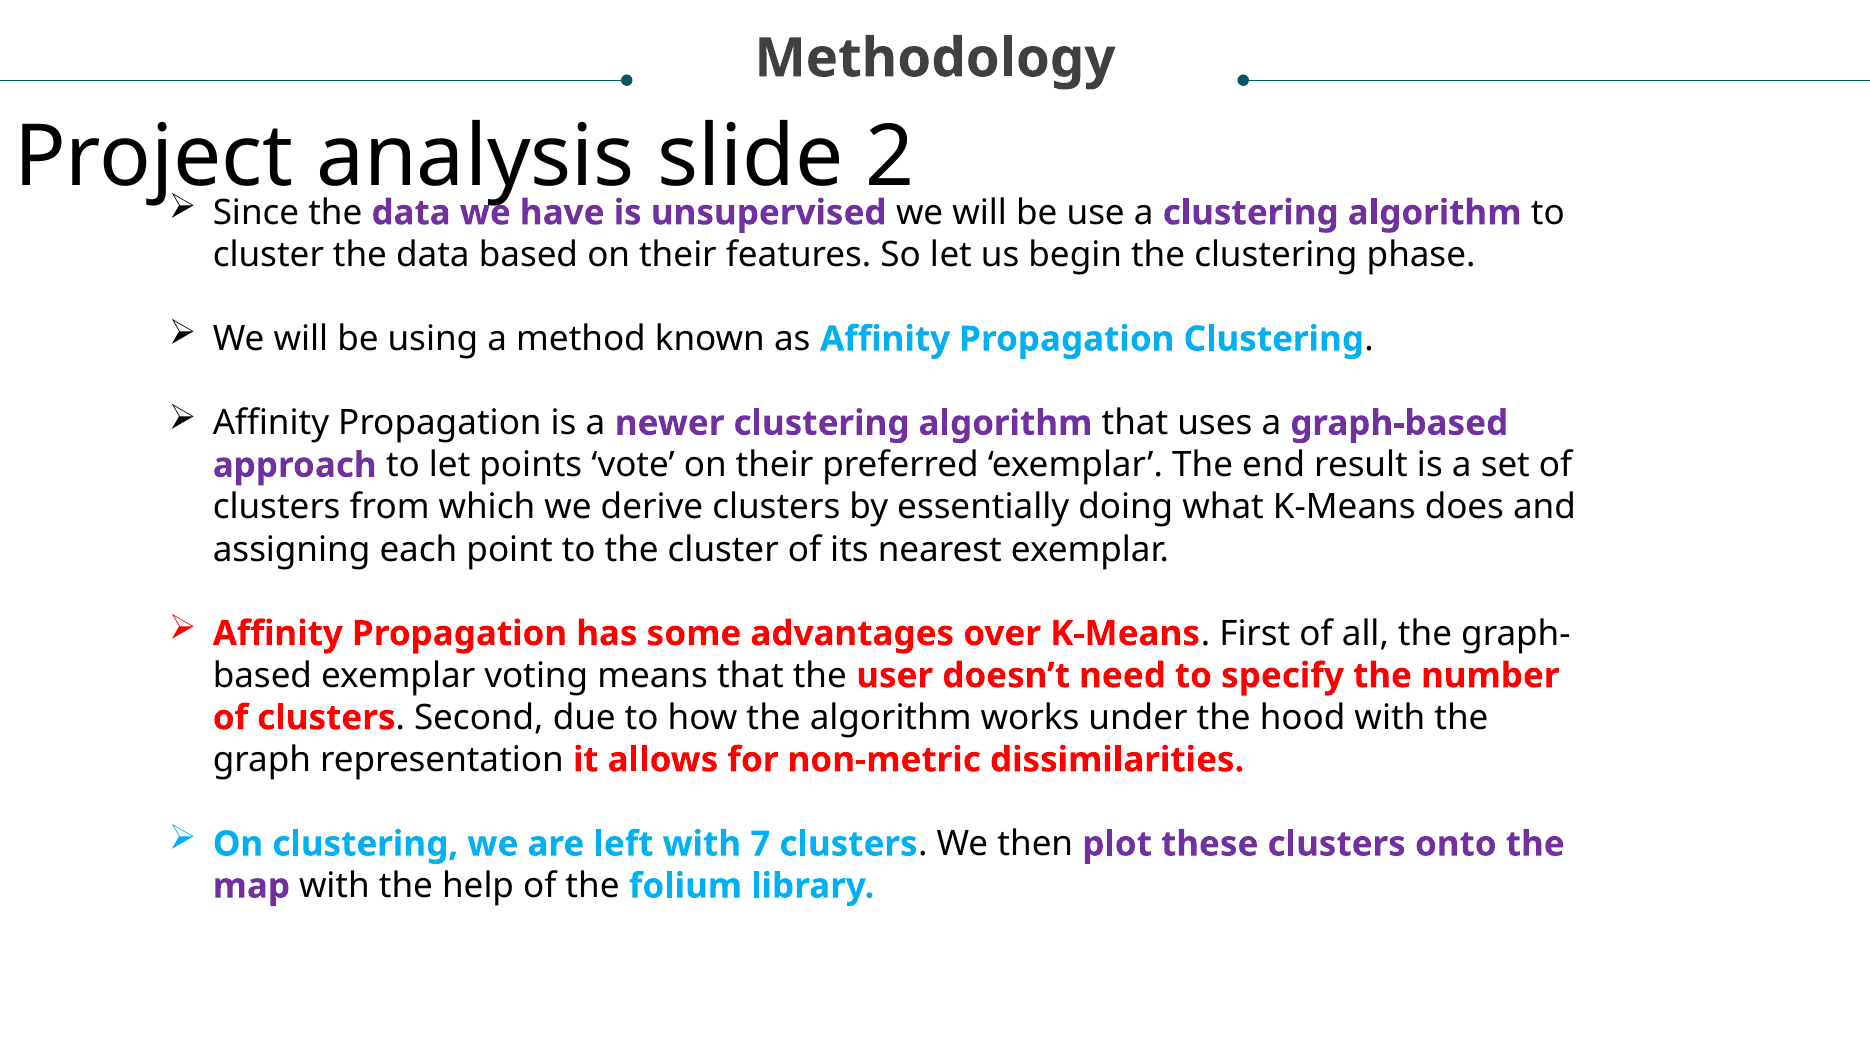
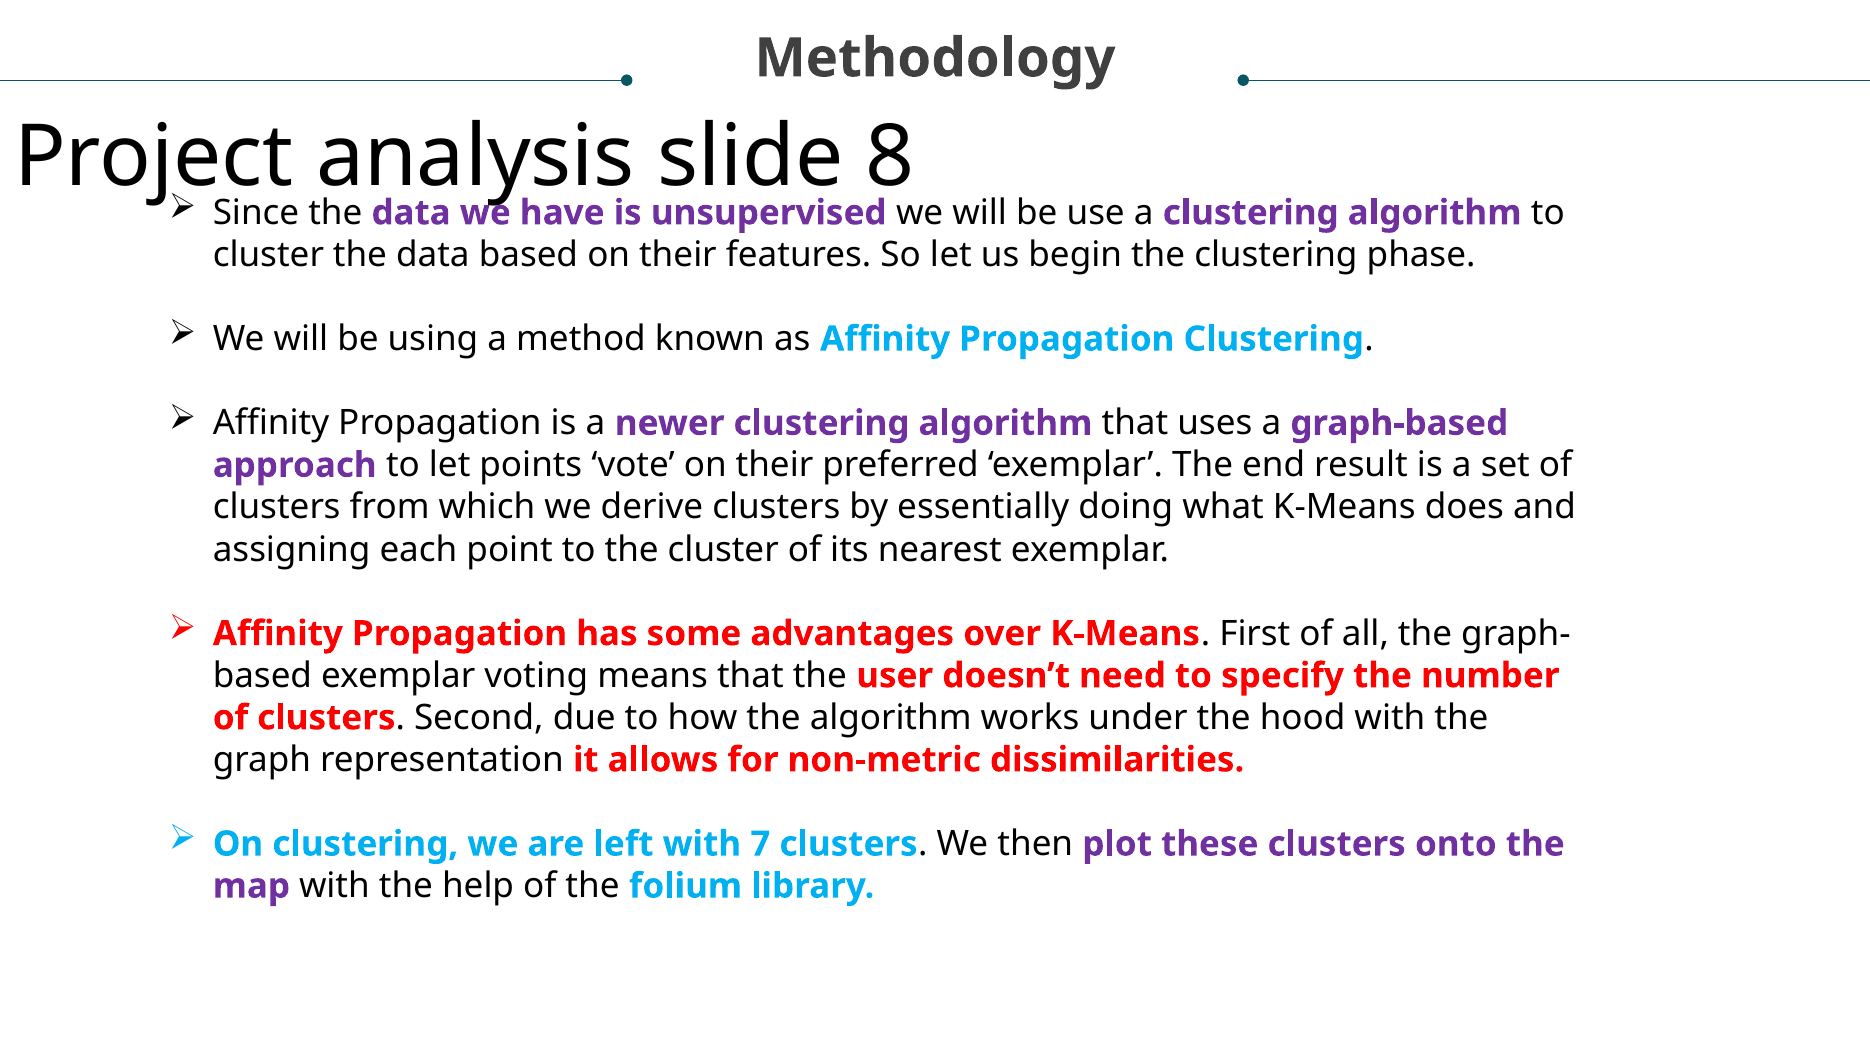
2: 2 -> 8 (890, 157)
